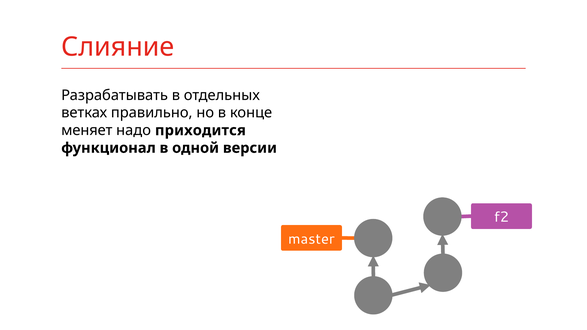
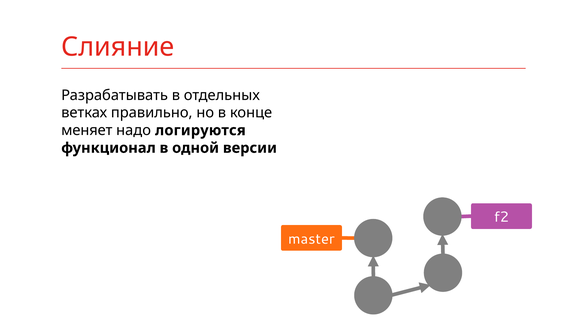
приходится: приходится -> логируются (200, 130)
